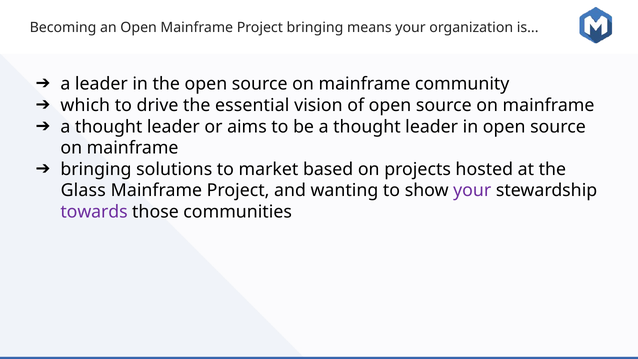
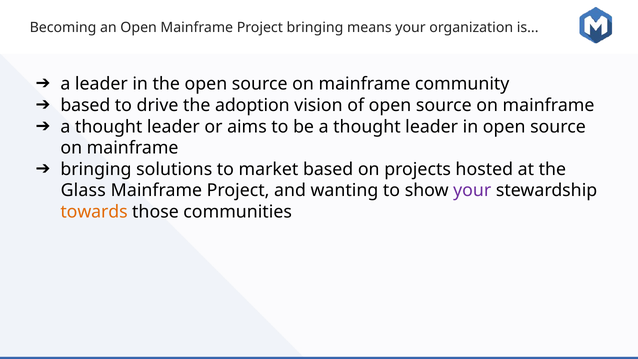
which: which -> based (85, 105)
essential: essential -> adoption (252, 105)
towards colour: purple -> orange (94, 212)
